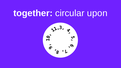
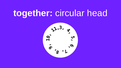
upon: upon -> head (97, 13)
